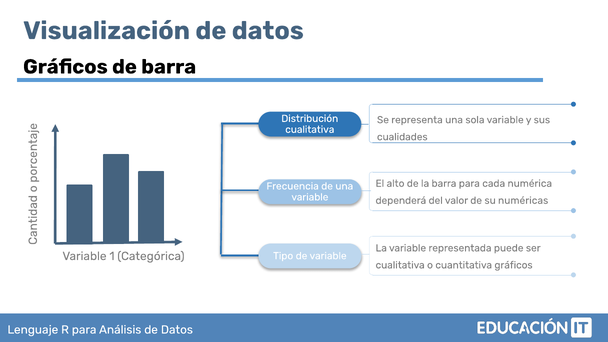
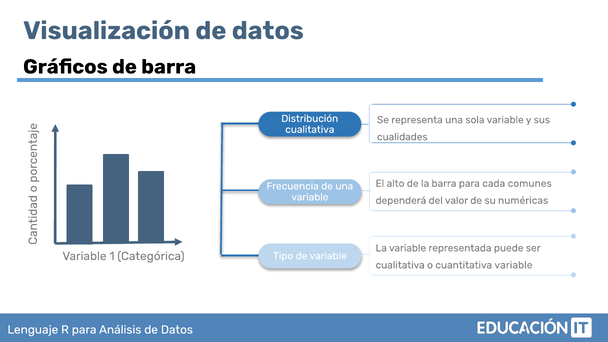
numérica: numérica -> comunes (530, 183)
cuantitativa gráficos: gráficos -> variable (513, 265)
